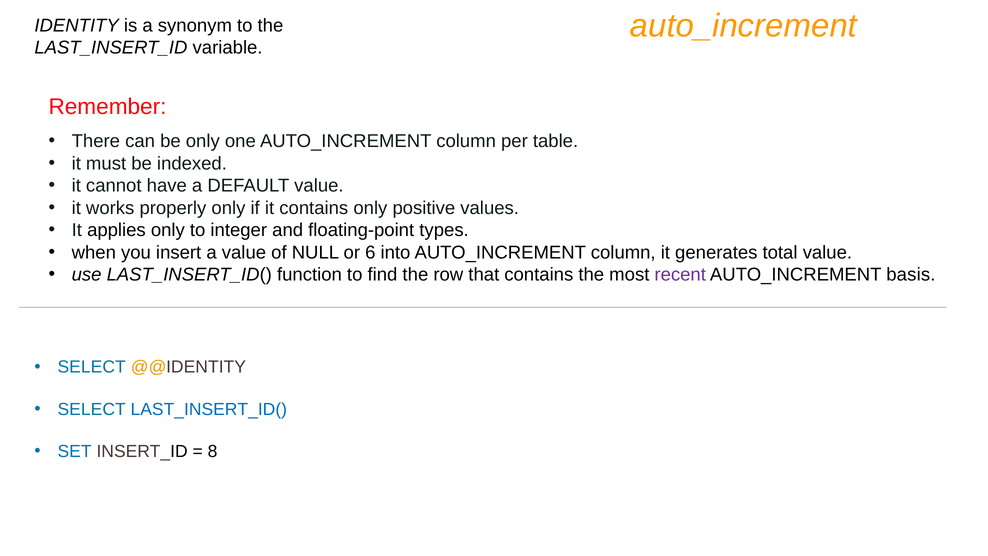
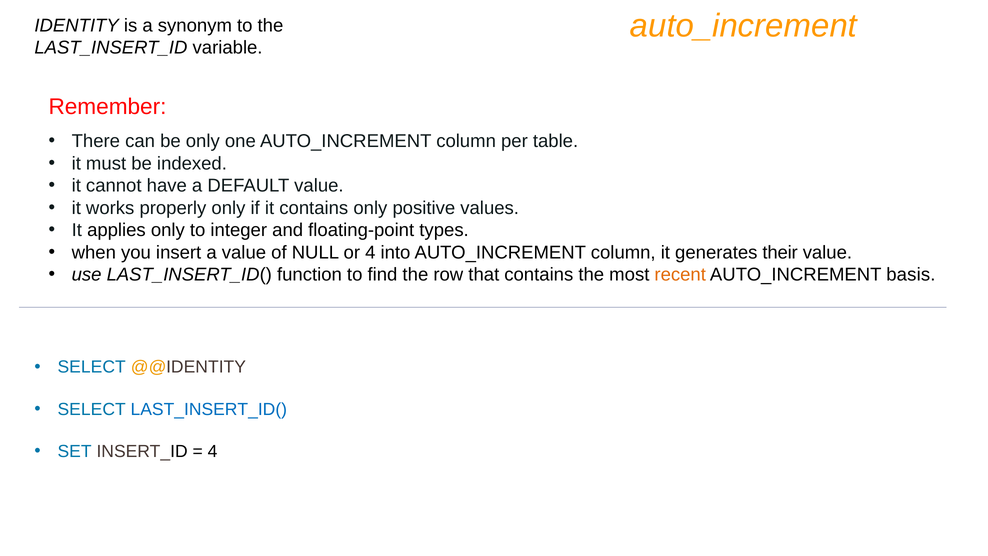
or 6: 6 -> 4 (370, 252)
total: total -> their (780, 252)
recent colour: purple -> orange (680, 275)
8: 8 -> 4 (212, 451)
